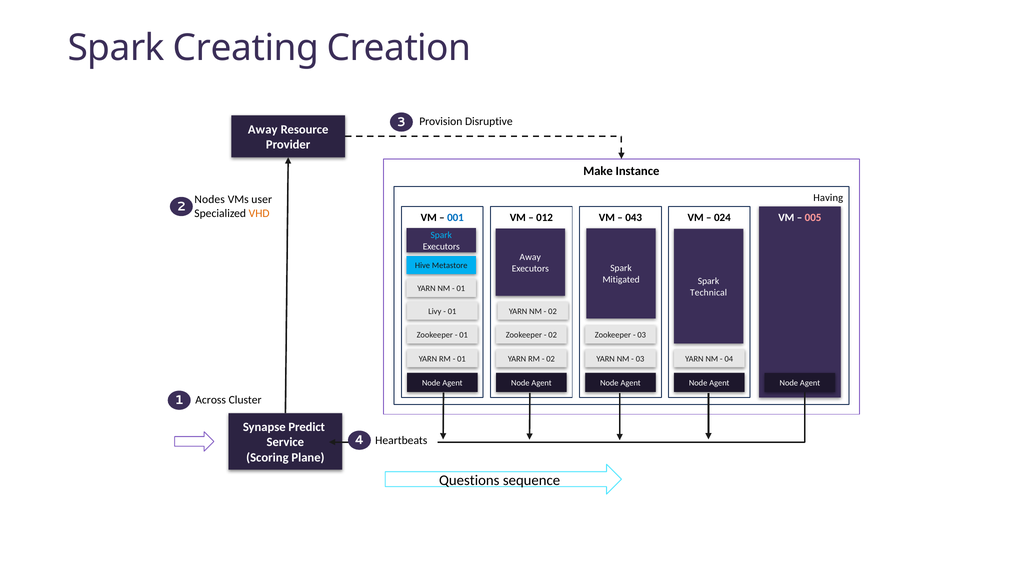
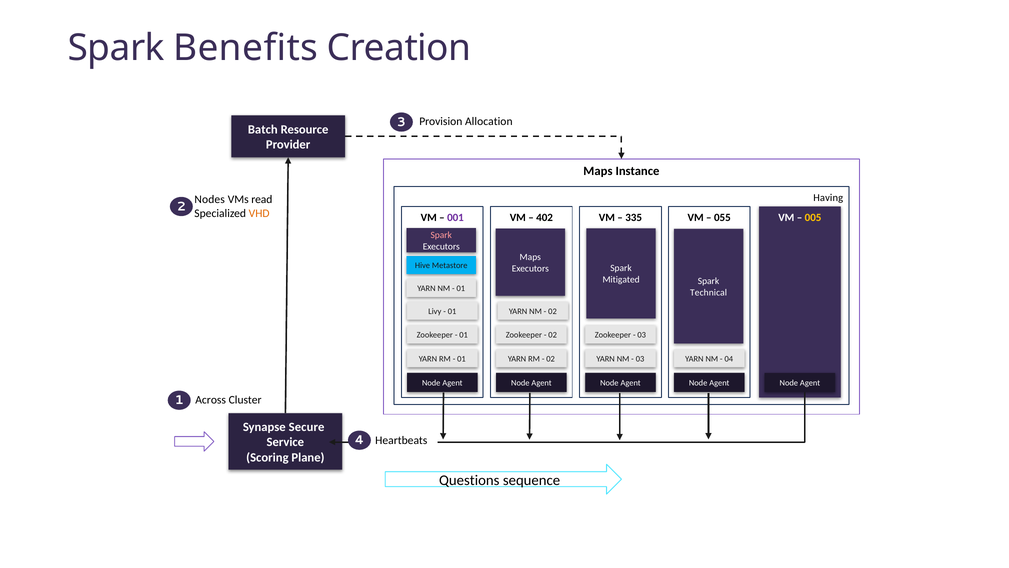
Creating: Creating -> Benefits (246, 48)
Disruptive: Disruptive -> Allocation (489, 121)
Away: Away -> Batch (263, 129)
Make: Make -> Maps (598, 171)
user: user -> read (262, 199)
001 colour: blue -> purple (455, 217)
012: 012 -> 402 (545, 217)
043: 043 -> 335 (634, 217)
024: 024 -> 055 (722, 217)
005 colour: pink -> yellow (813, 217)
Spark colour: light blue -> pink (441, 235)
Away: Away -> Maps (530, 257)
Predict: Predict -> Secure (307, 427)
